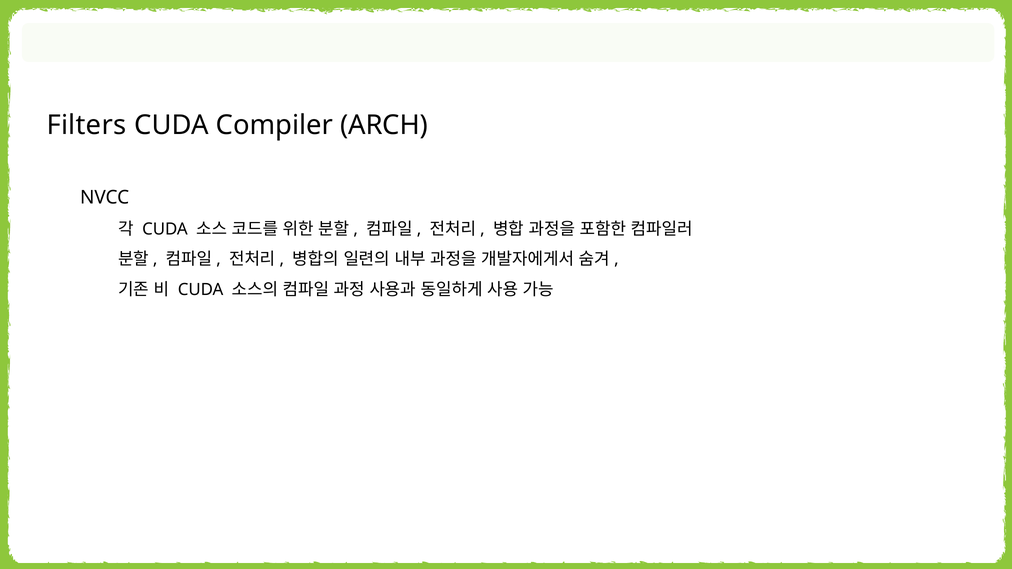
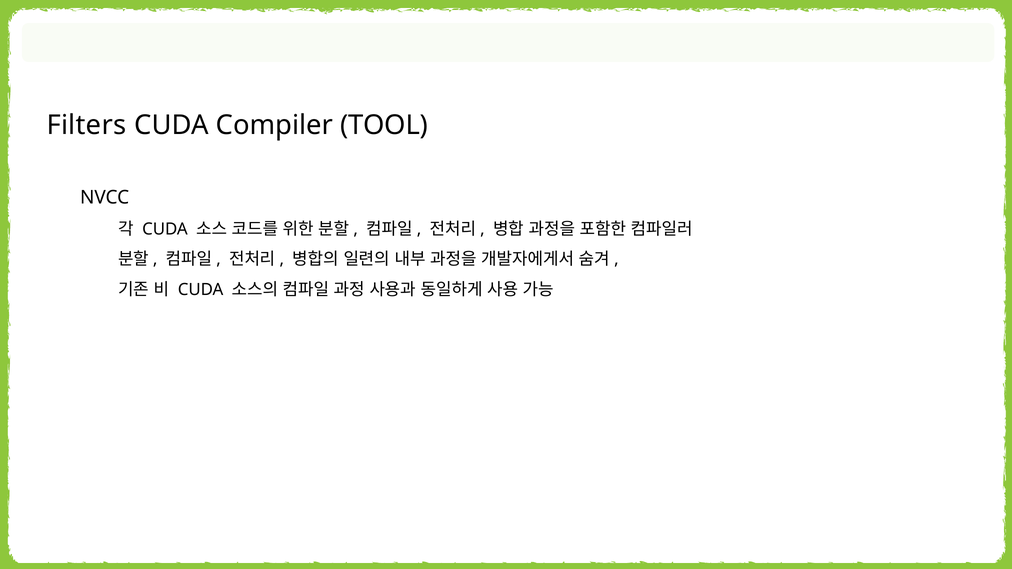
ARCH: ARCH -> TOOL (384, 125)
